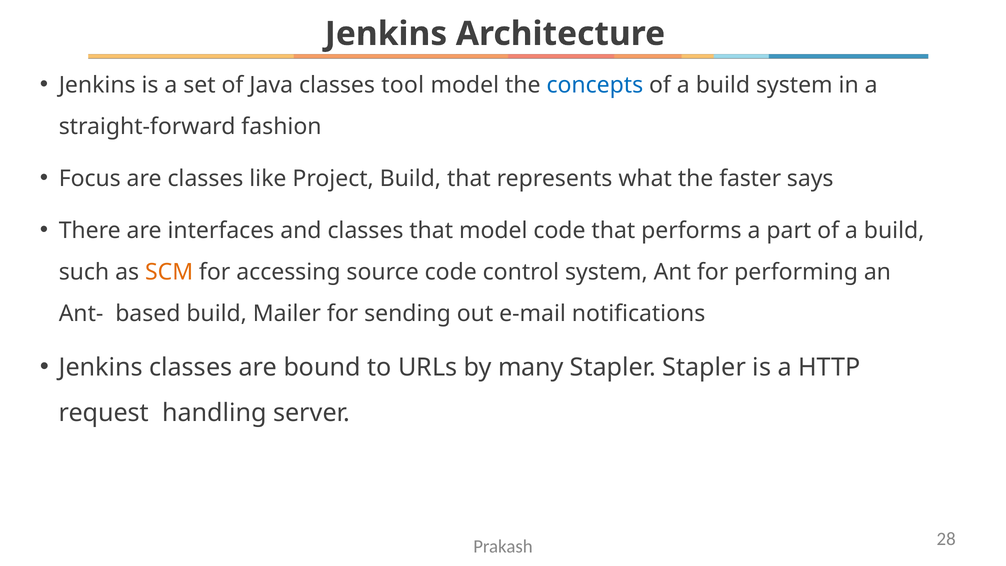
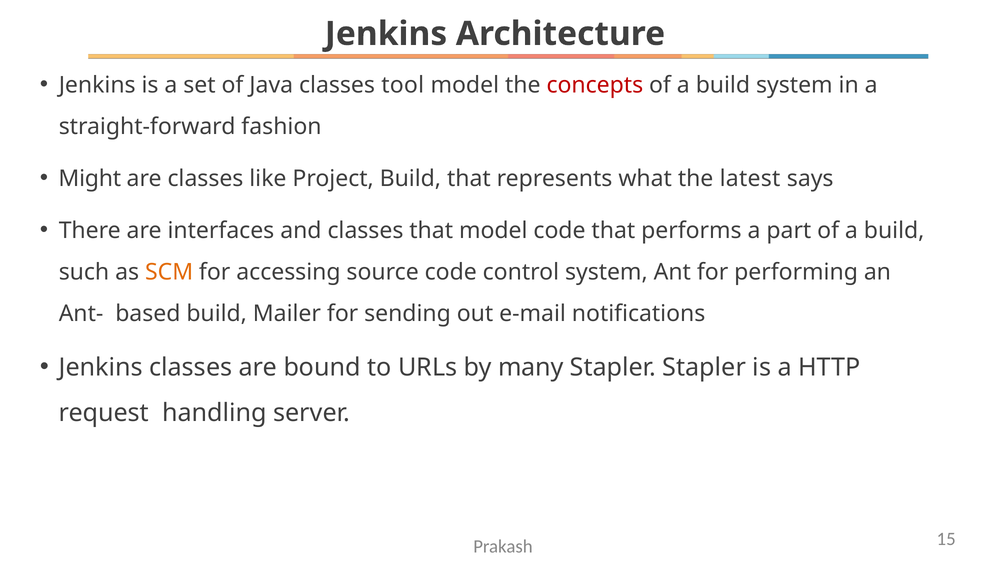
concepts colour: blue -> red (595, 85)
Focus: Focus -> Might (90, 178)
faster: faster -> latest (750, 178)
28: 28 -> 15 (946, 539)
